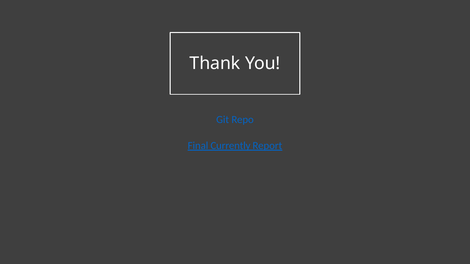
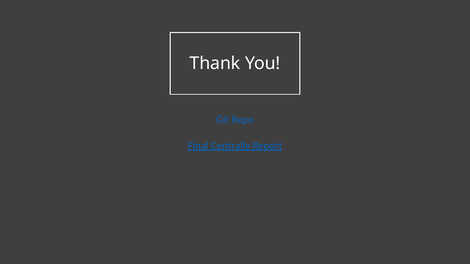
Currently: Currently -> Centrally (230, 146)
